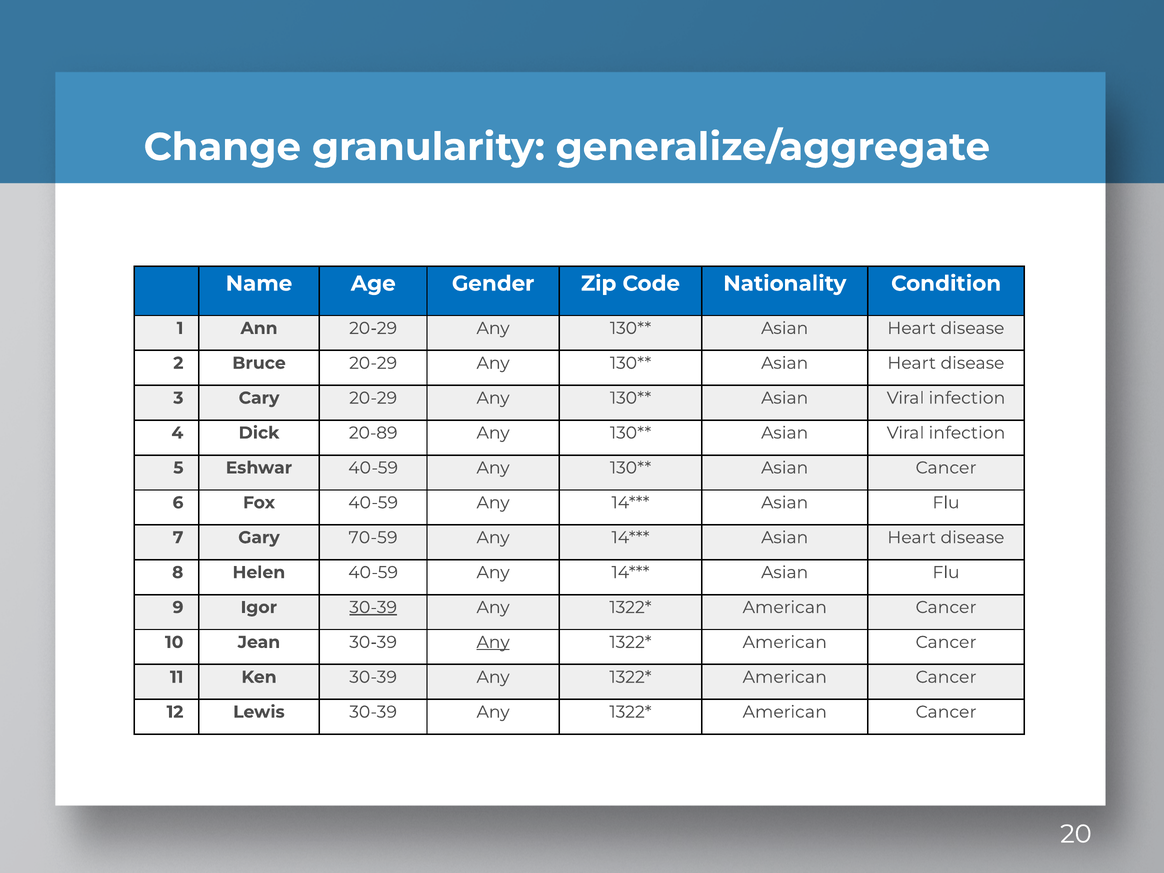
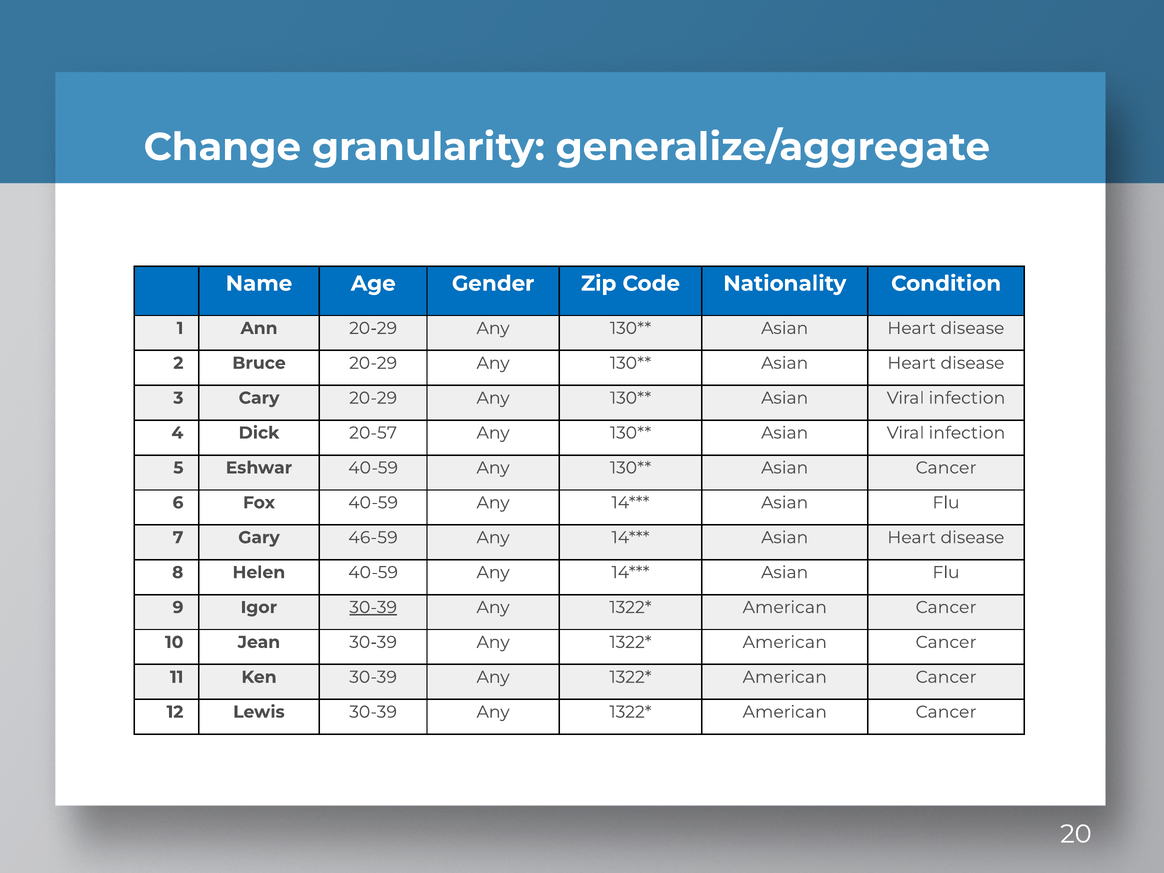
20-89: 20-89 -> 20-57 (373, 433)
70-59: 70-59 -> 46-59 (373, 538)
Any underline: present -> none (493, 642)
